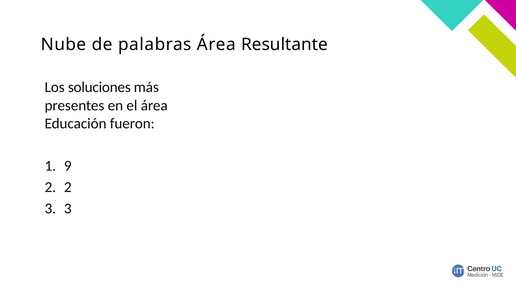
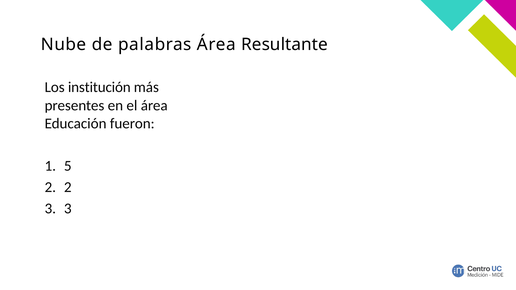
soluciones: soluciones -> institución (99, 87)
9: 9 -> 5 (68, 166)
